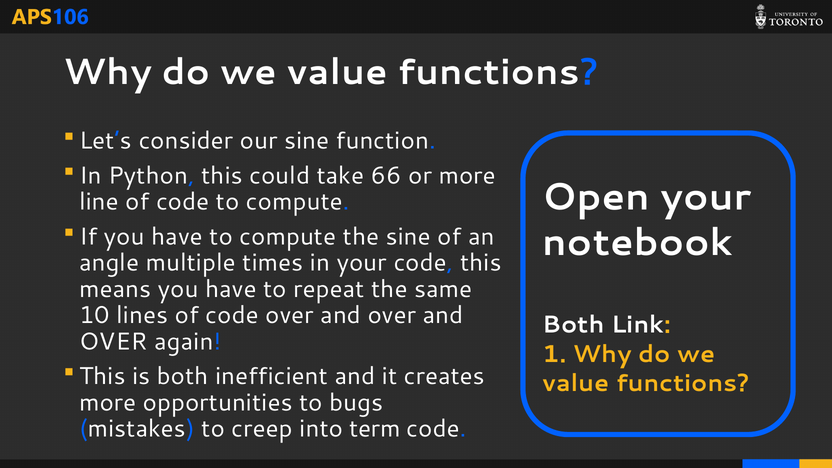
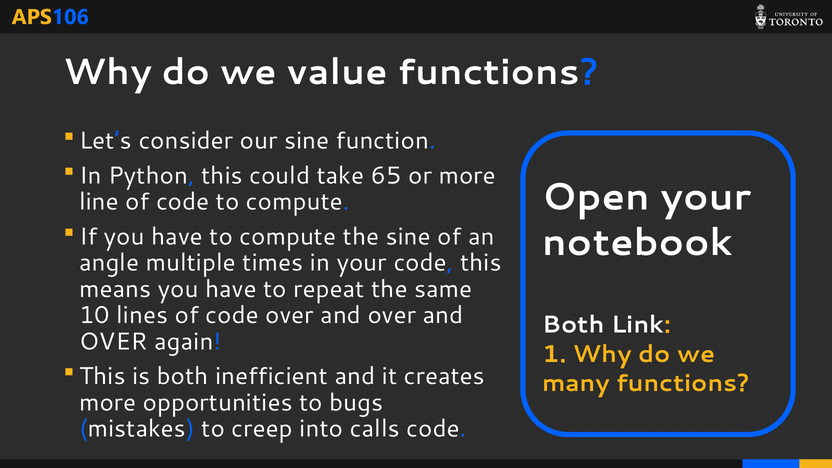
66: 66 -> 65 (386, 176)
value: value -> many (576, 383)
term: term -> calls (375, 429)
